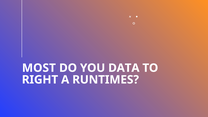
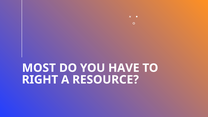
DATA: DATA -> HAVE (124, 68)
RUNTIMES: RUNTIMES -> RESOURCE (106, 80)
